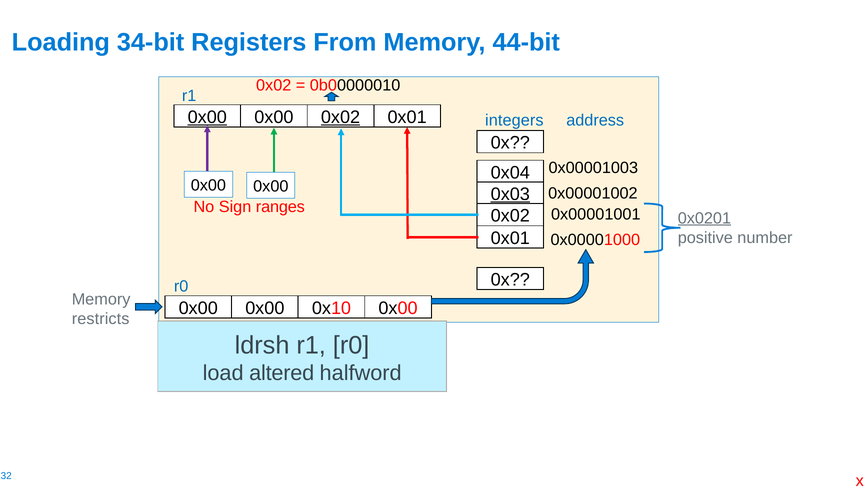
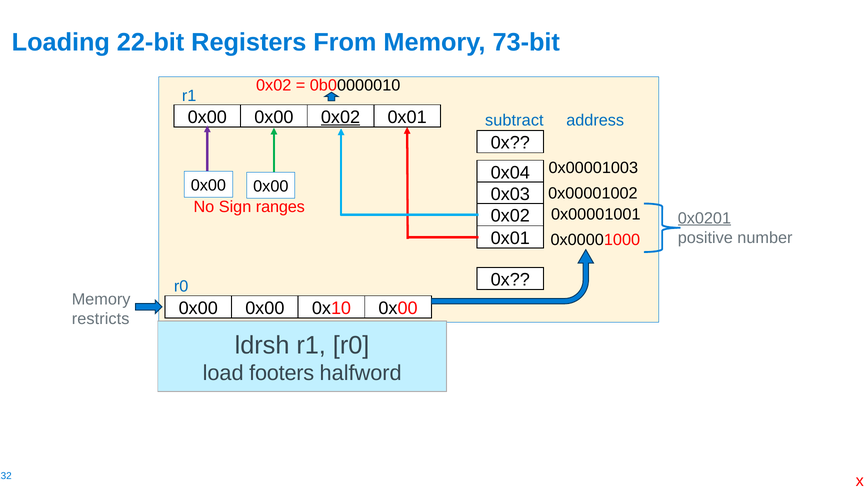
34-bit: 34-bit -> 22-bit (151, 42)
44-bit: 44-bit -> 73-bit (526, 42)
0x00 underline: present -> none (207, 117)
integers: integers -> subtract (514, 121)
0x03 underline: present -> none (510, 194)
altered: altered -> footers (282, 373)
